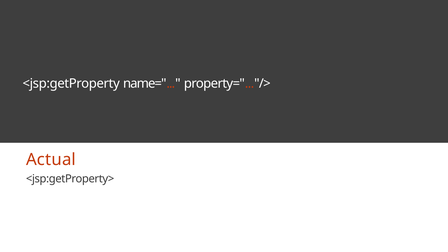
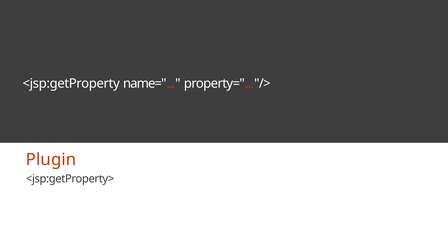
Actual: Actual -> Plugin (51, 160)
